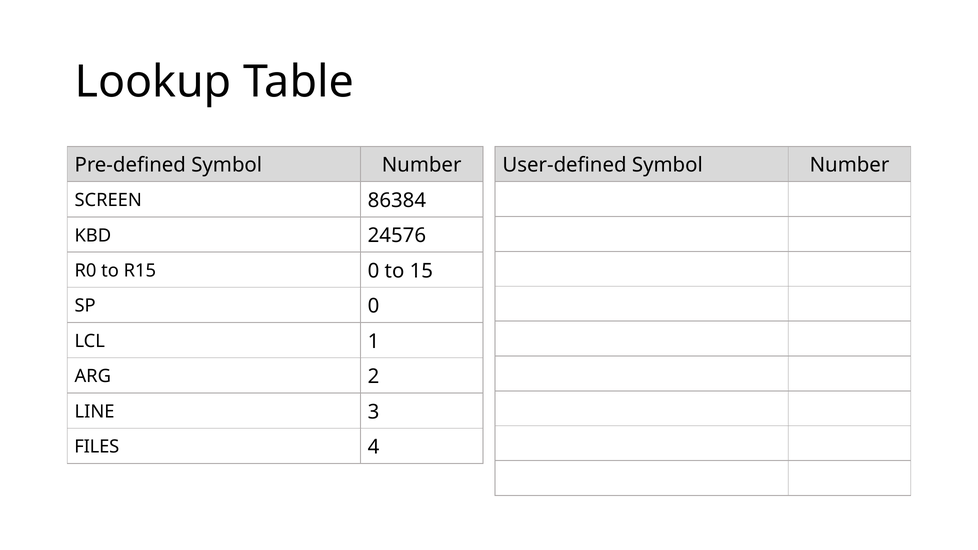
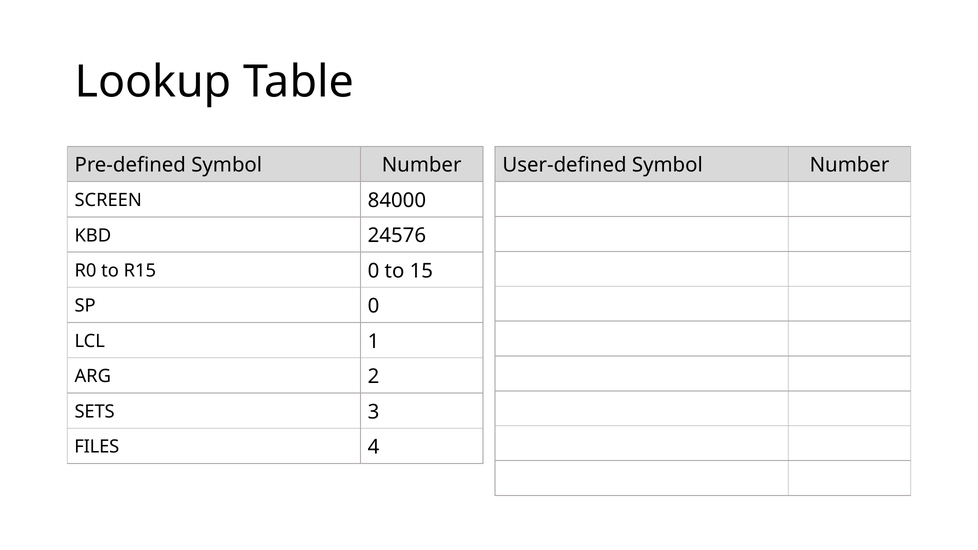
86384: 86384 -> 84000 (397, 200)
LINE: LINE -> SETS (95, 412)
